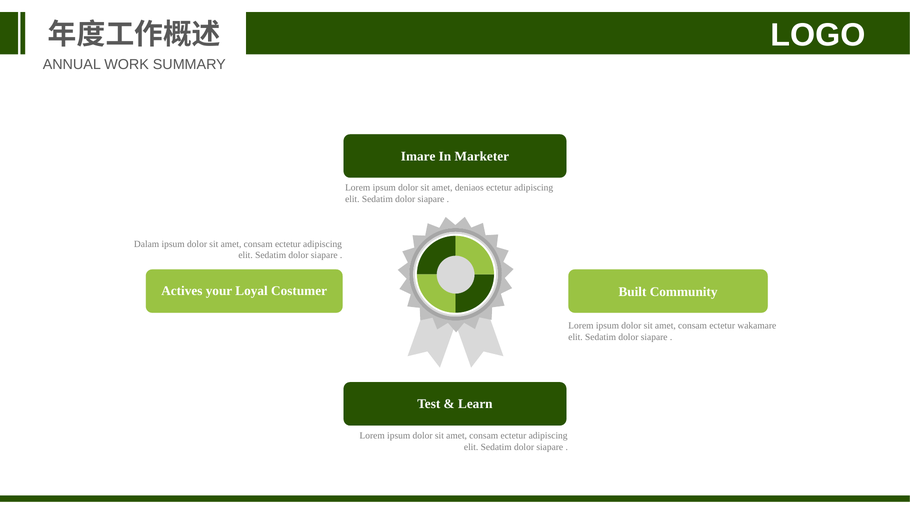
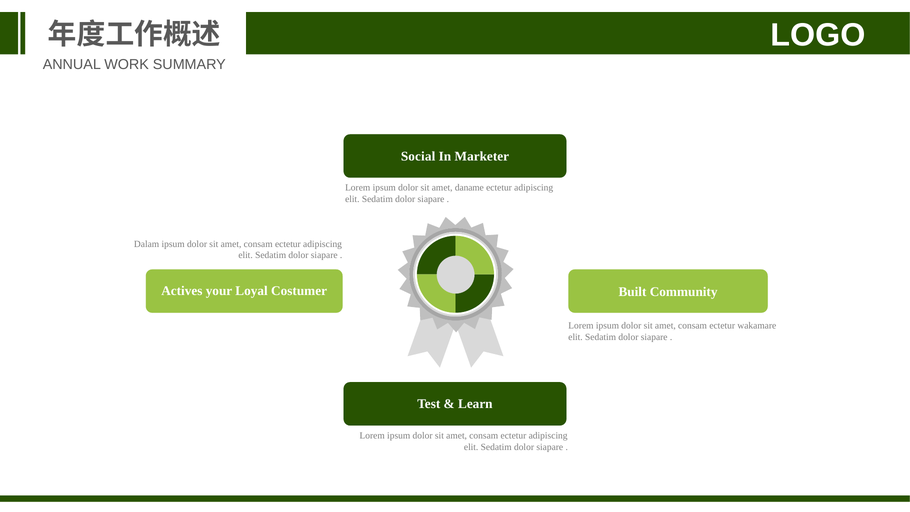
Imare: Imare -> Social (418, 156)
deniaos: deniaos -> daname (469, 188)
